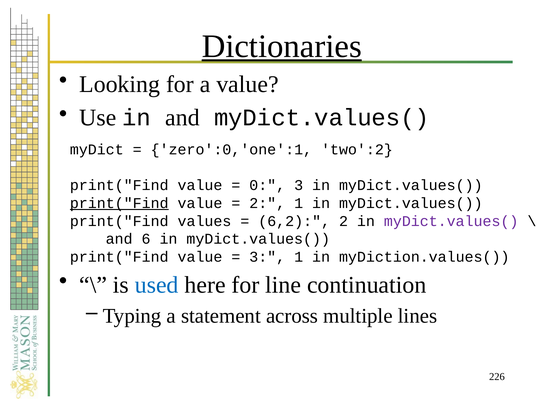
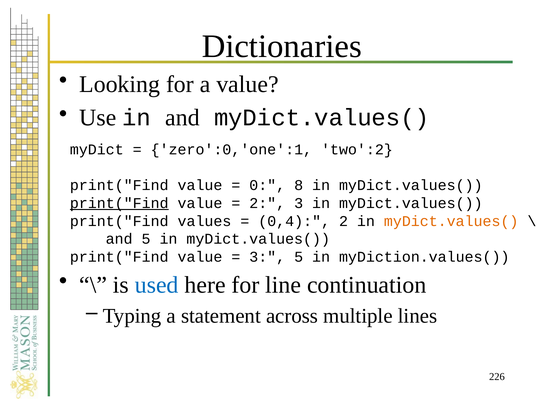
Dictionaries underline: present -> none (282, 46)
0 3: 3 -> 8 (299, 185)
2 1: 1 -> 3 (299, 203)
6,2: 6,2 -> 0,4 (294, 221)
myDict.values( colour: purple -> orange (451, 221)
and 6: 6 -> 5 (146, 239)
3 1: 1 -> 5 (299, 257)
